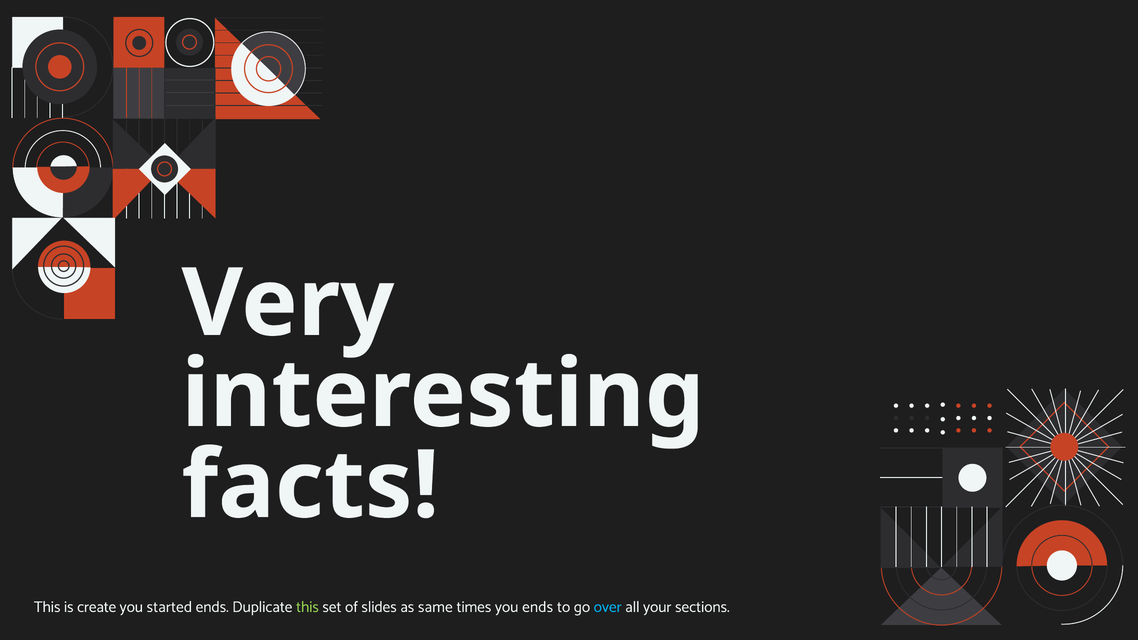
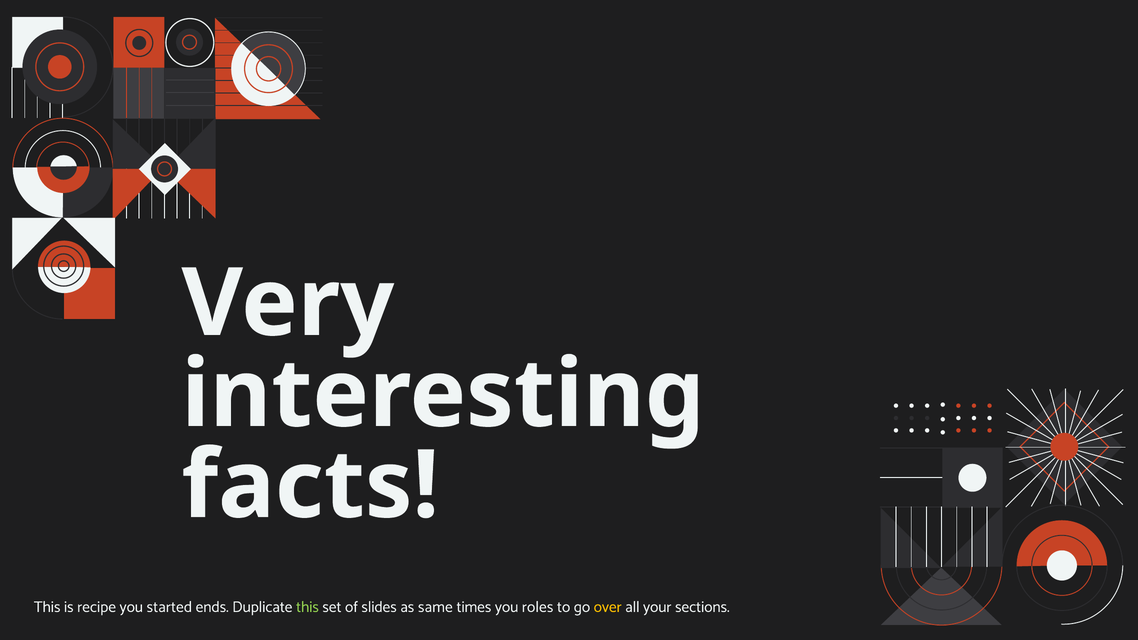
create: create -> recipe (97, 607)
you ends: ends -> roles (538, 607)
over colour: light blue -> yellow (608, 607)
